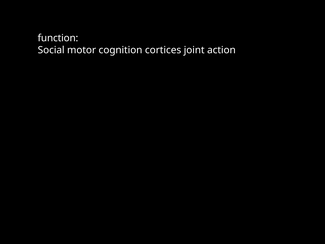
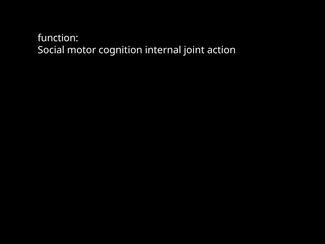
cortices: cortices -> internal (163, 50)
